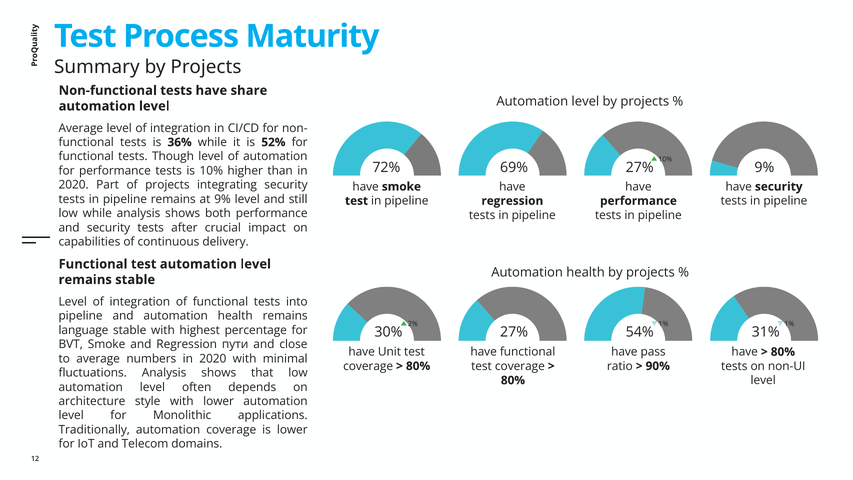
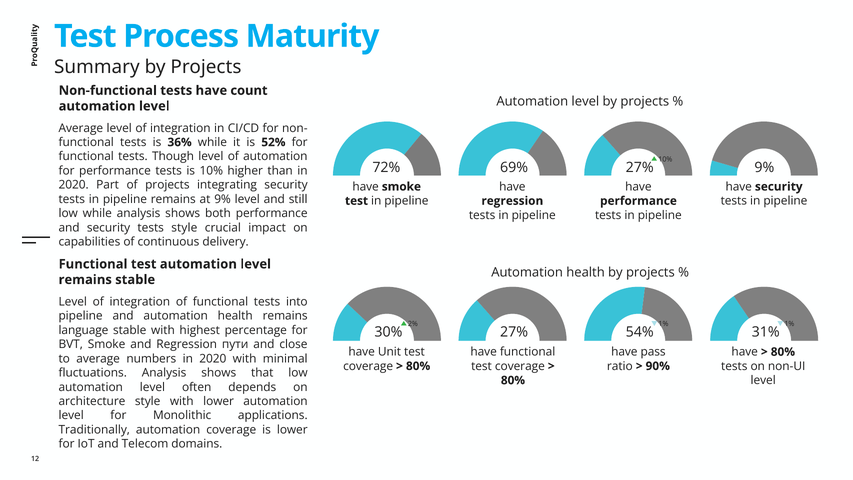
share: share -> count (249, 90)
tests after: after -> style (184, 228)
